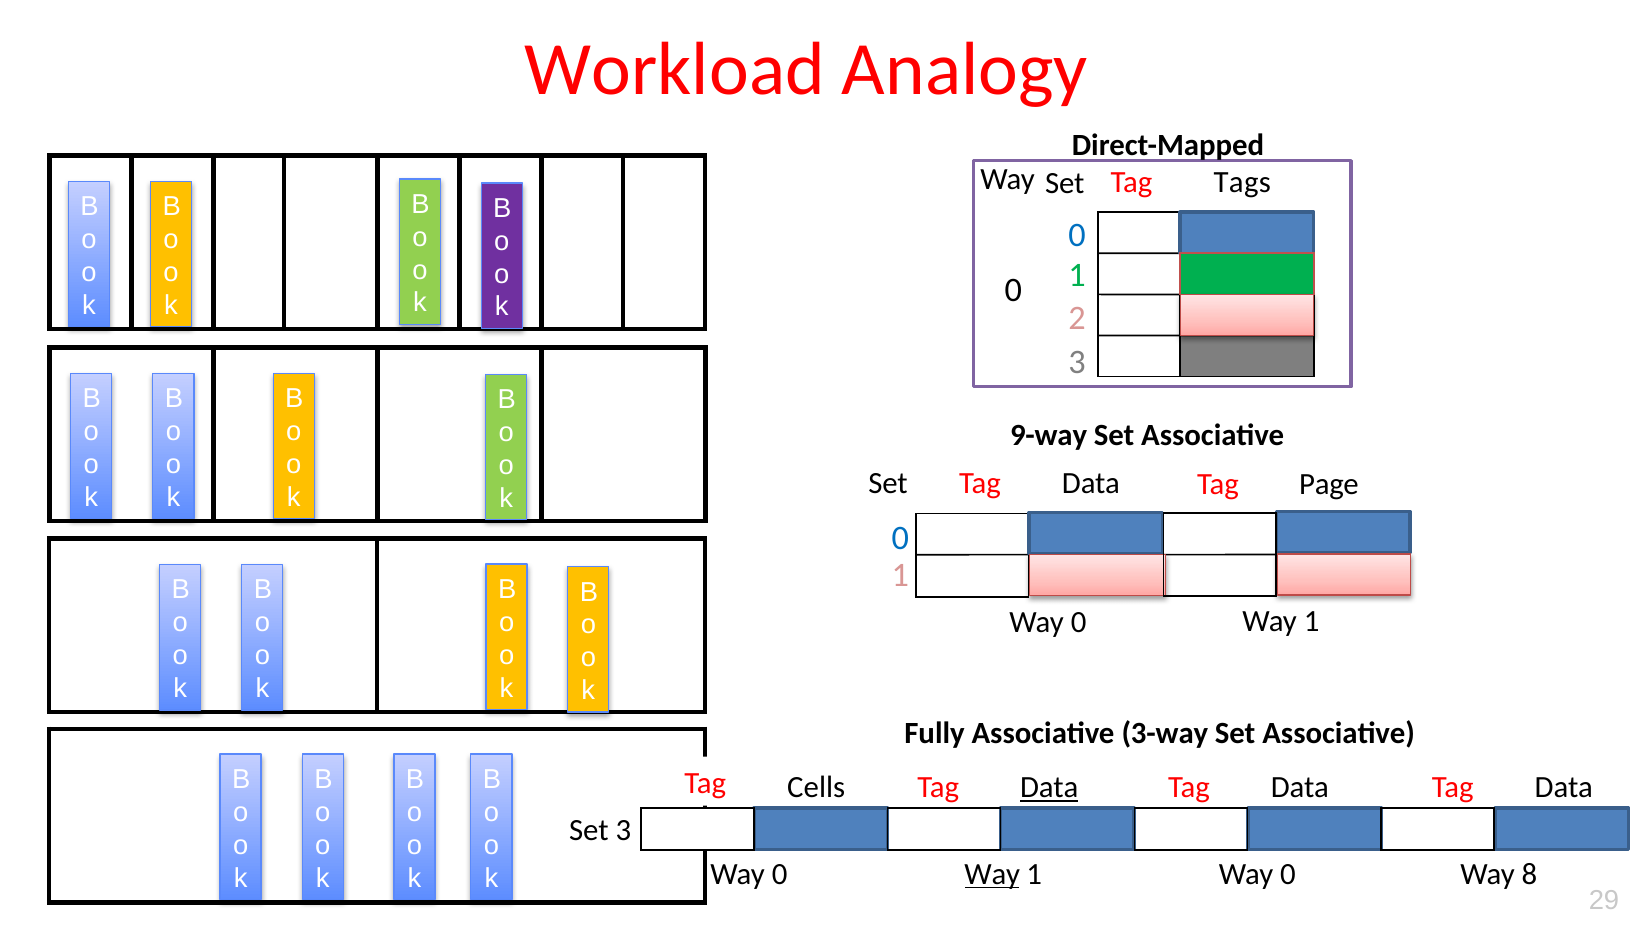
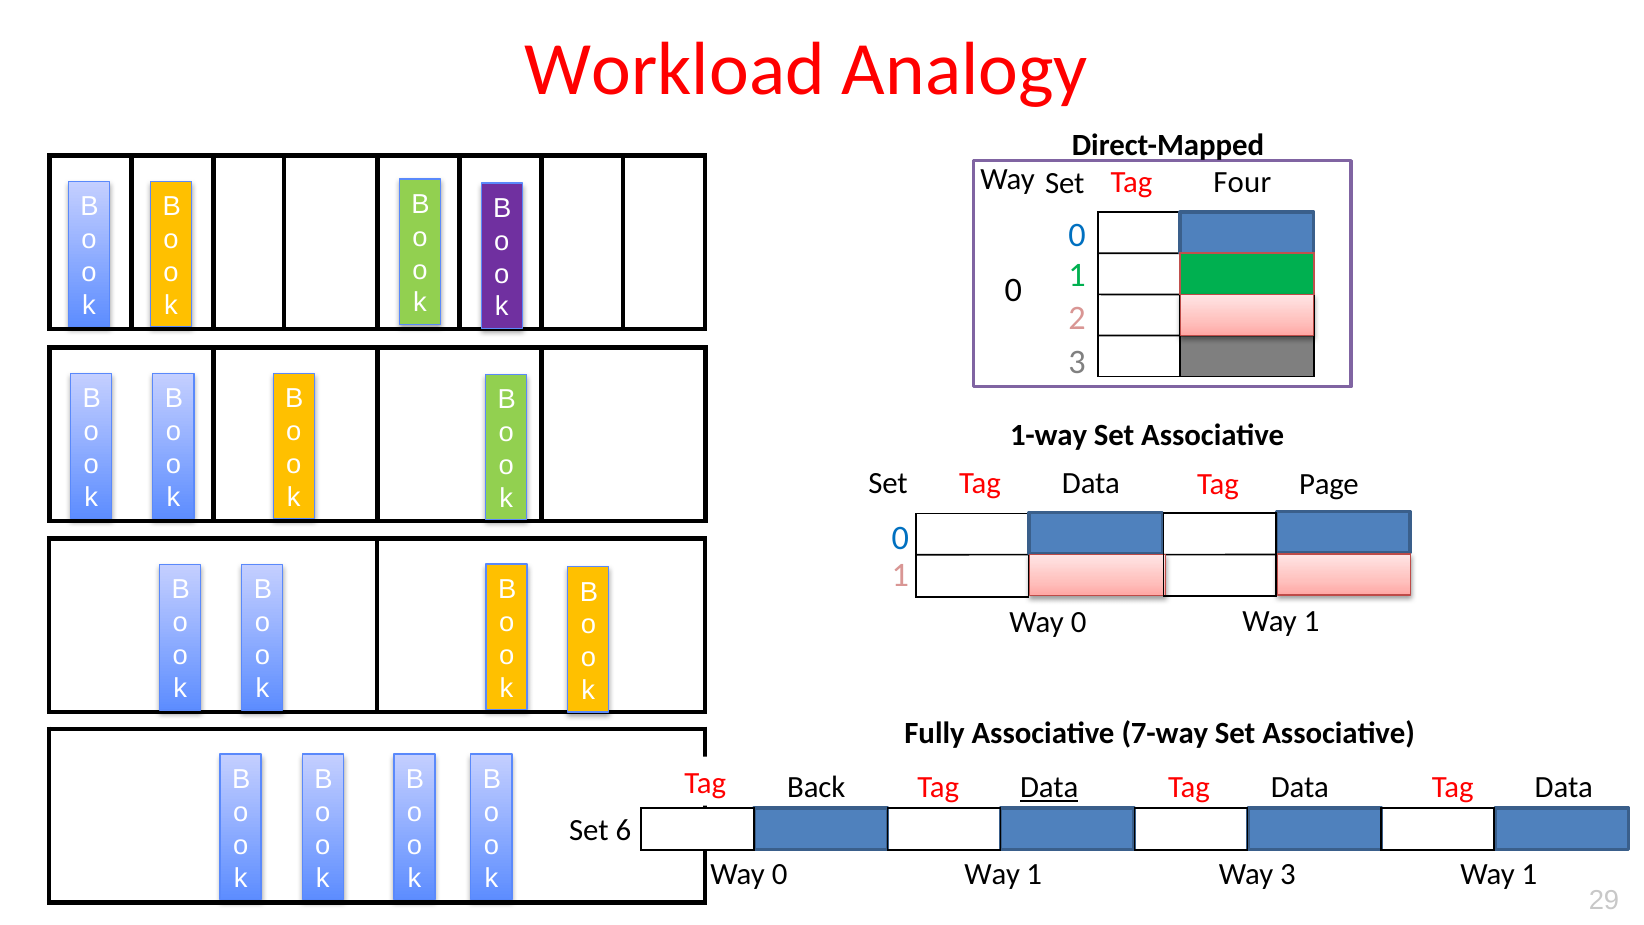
Tags: Tags -> Four (1242, 182)
9-way: 9-way -> 1-way (1049, 435)
3-way: 3-way -> 7-way (1165, 733)
Cells: Cells -> Back (816, 787)
Set 3: 3 -> 6 (623, 830)
Way underline: present -> none (992, 874)
1 Way 0: 0 -> 3 (1288, 874)
8: 8 -> 1 (1530, 874)
